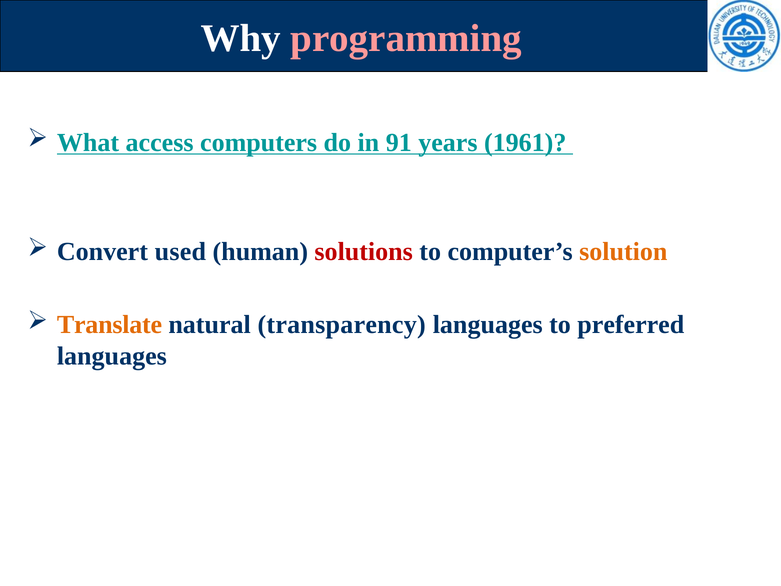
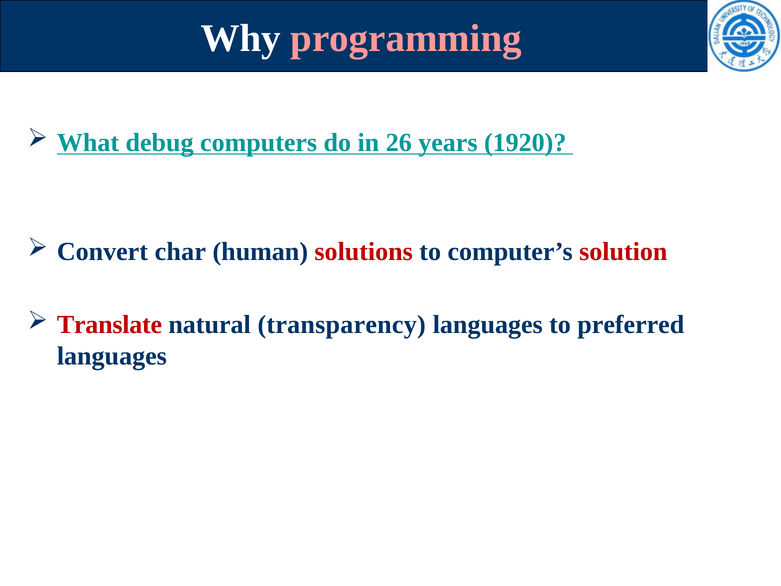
access: access -> debug (160, 142)
91: 91 -> 26 (399, 142)
1961: 1961 -> 1920 (525, 142)
used: used -> char (180, 252)
solution colour: orange -> red (623, 252)
Translate colour: orange -> red (110, 325)
